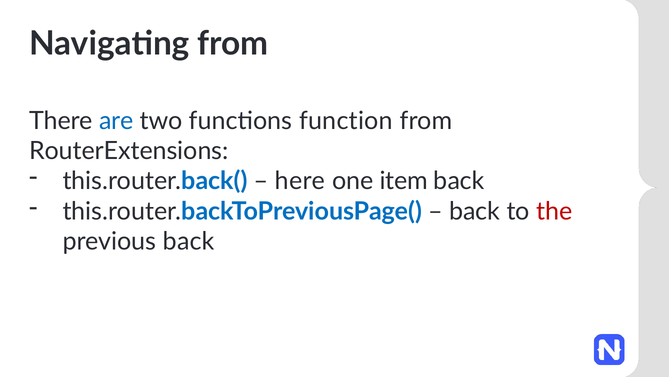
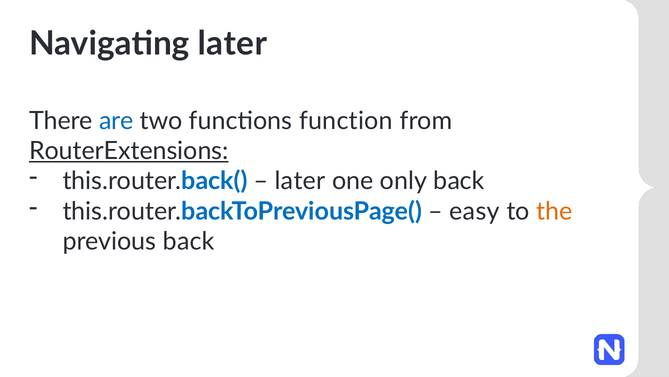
Navigating from: from -> later (232, 44)
RouterExtensions underline: none -> present (129, 151)
here: here -> later (300, 181)
item: item -> only (403, 181)
back: back -> easy (474, 211)
the colour: red -> orange (554, 211)
